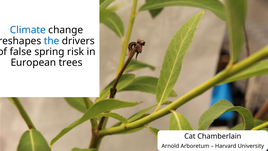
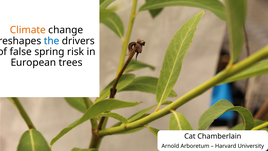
Climate colour: blue -> orange (28, 30)
